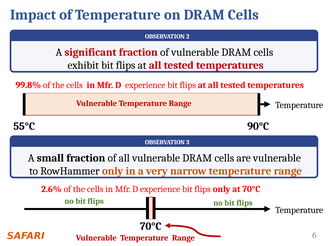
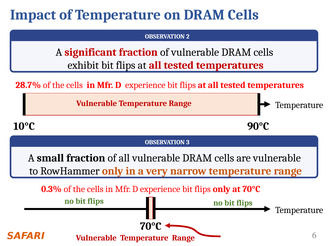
99.8%: 99.8% -> 28.7% (28, 85)
55°C: 55°C -> 10°C (24, 126)
2.6%: 2.6% -> 0.3% (51, 189)
